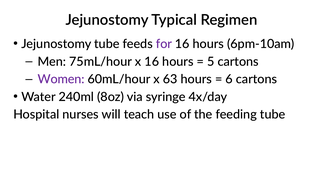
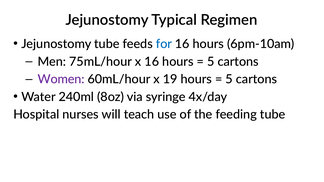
for colour: purple -> blue (164, 44)
63: 63 -> 19 (170, 79)
6: 6 -> 5 (229, 79)
